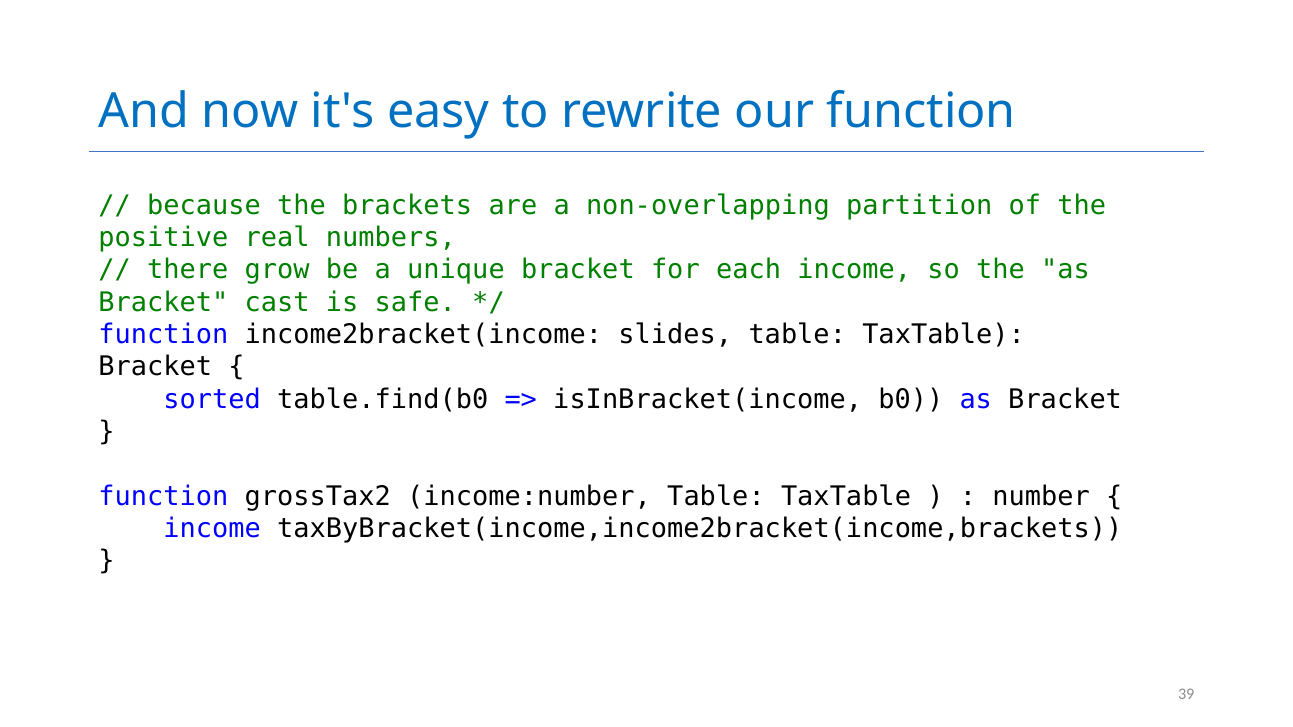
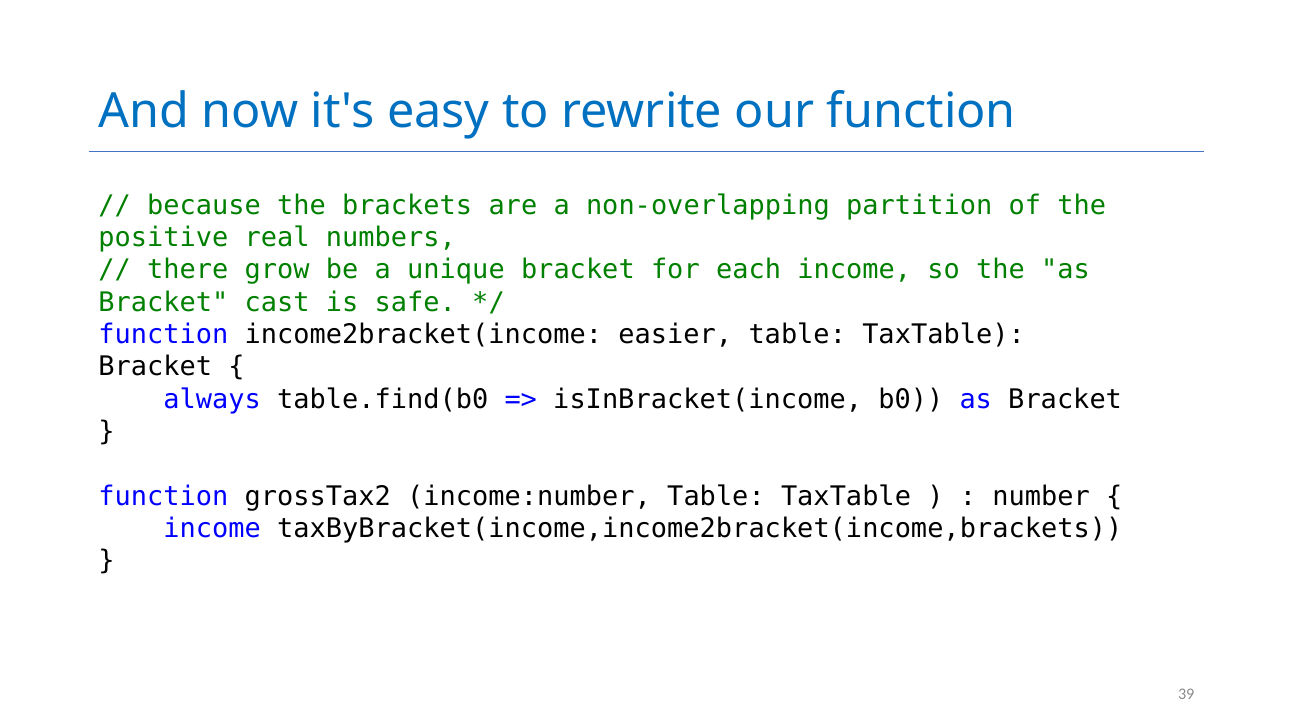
slides: slides -> easier (675, 335)
sorted: sorted -> always (212, 399)
